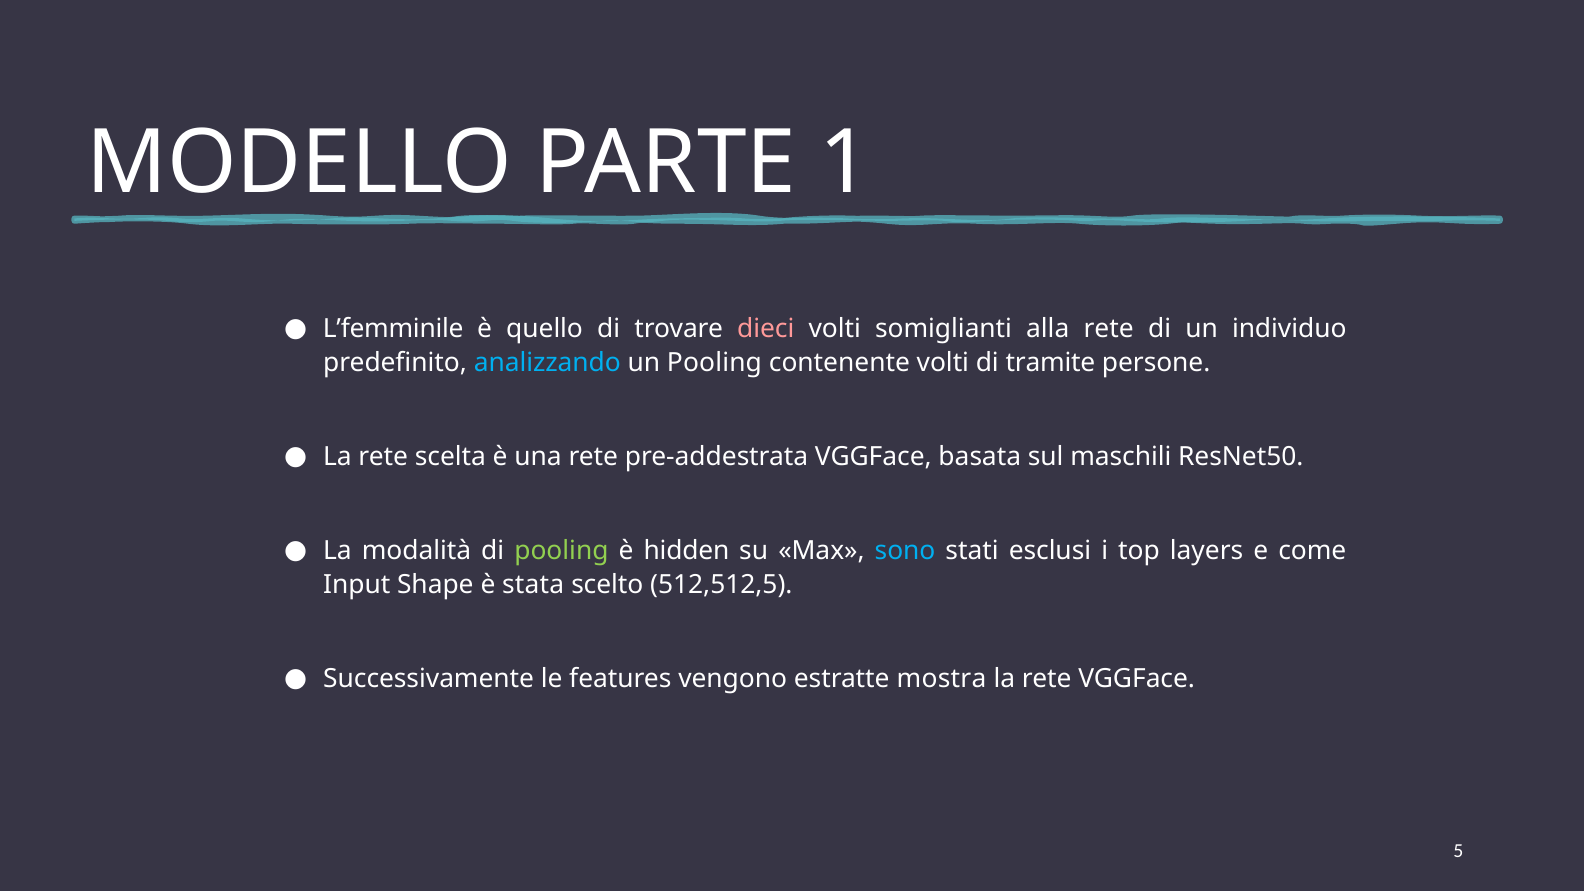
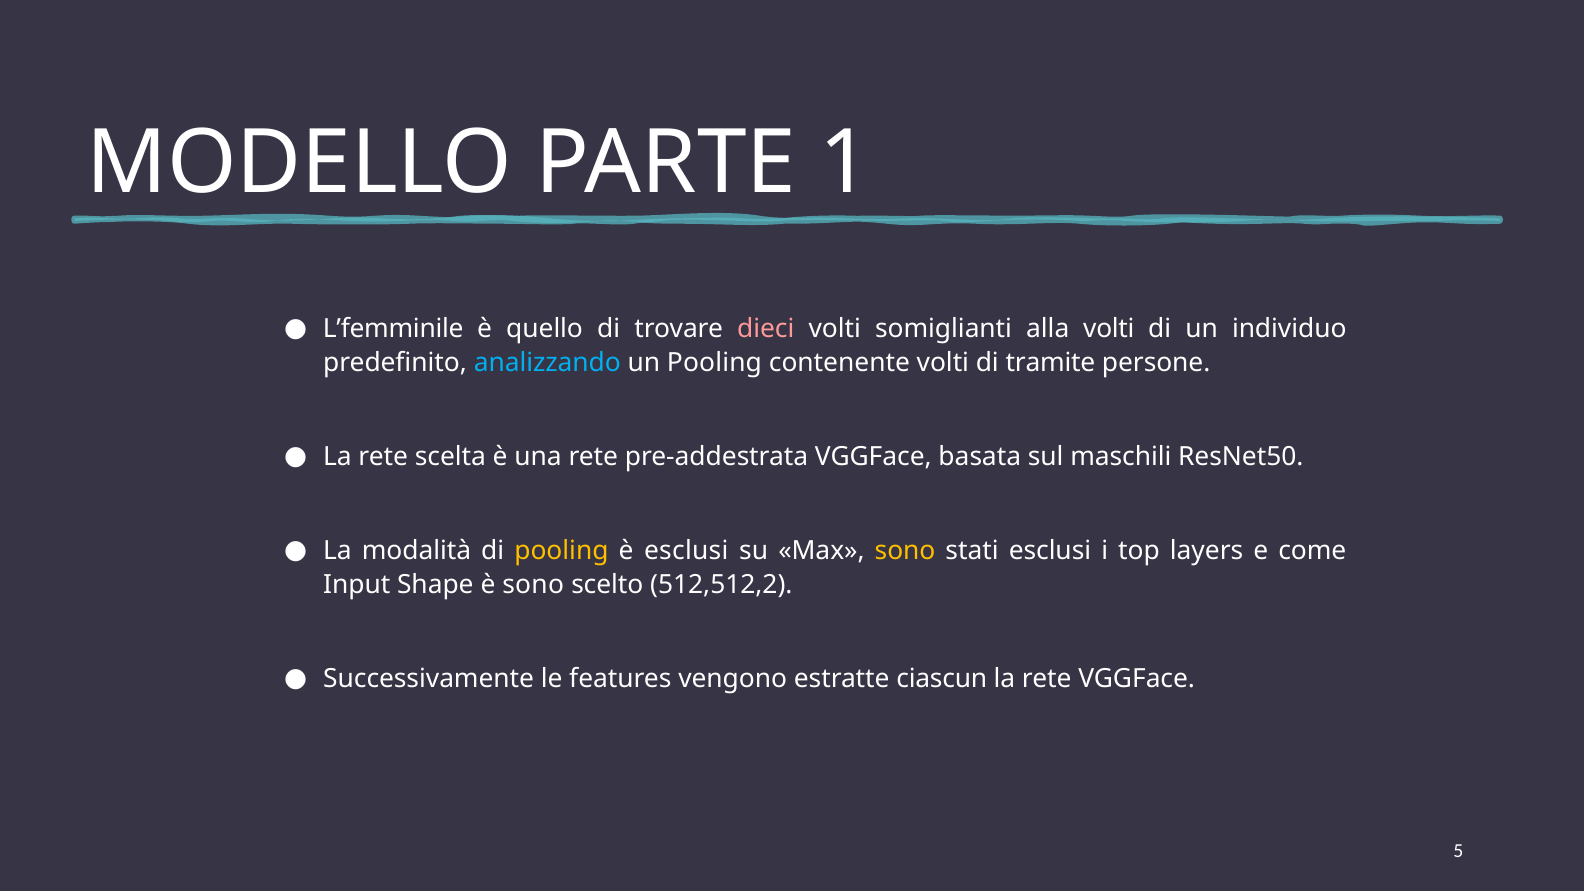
alla rete: rete -> volti (1109, 329)
pooling colour: light green -> yellow (561, 551)
è hidden: hidden -> esclusi (686, 551)
sono colour: light blue -> yellow (905, 551)
è stata: stata -> sono (533, 585)
512,512,5: 512,512,5 -> 512,512,2 (721, 585)
mostra: mostra -> ciascun (942, 679)
